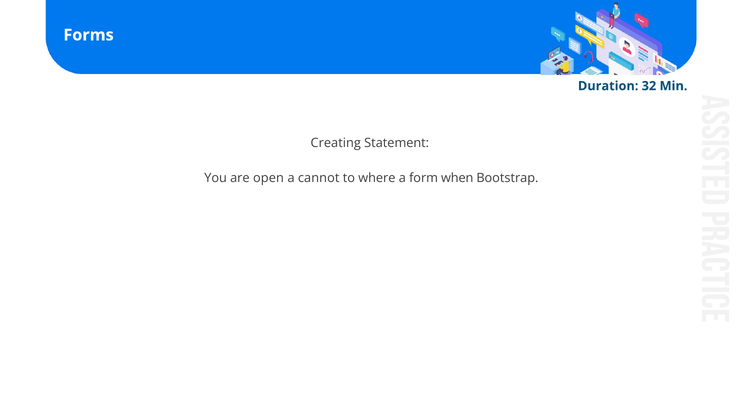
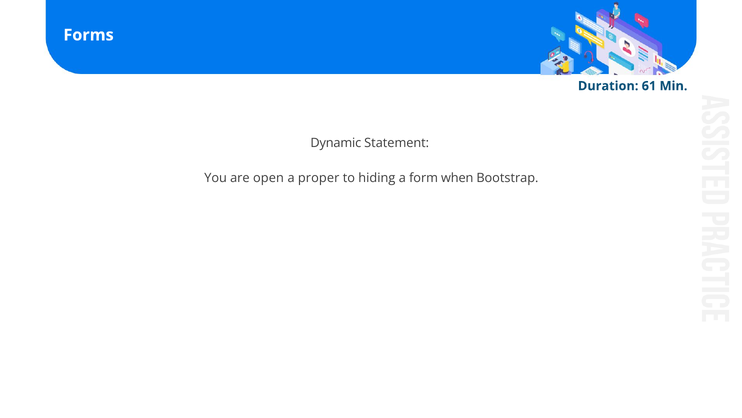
32: 32 -> 61 (649, 86)
Creating: Creating -> Dynamic (336, 143)
cannot: cannot -> proper (319, 178)
where: where -> hiding (377, 178)
